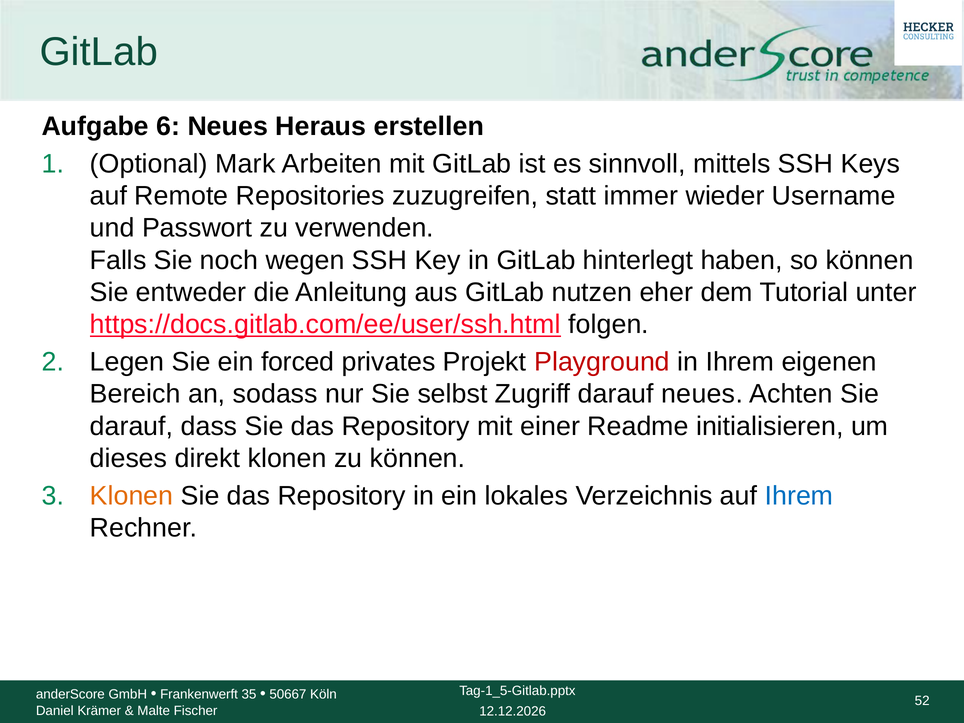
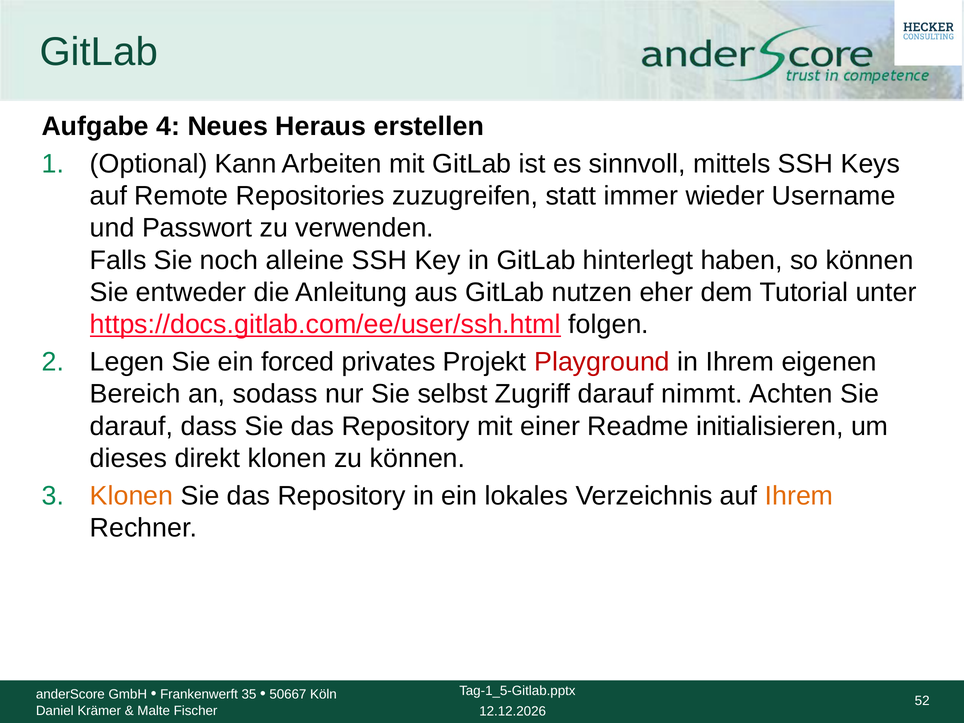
6: 6 -> 4 (168, 126)
Mark: Mark -> Kann (246, 164)
wegen: wegen -> alleine (305, 260)
darauf neues: neues -> nimmt (702, 394)
Ihrem colour: blue -> orange (799, 496)
